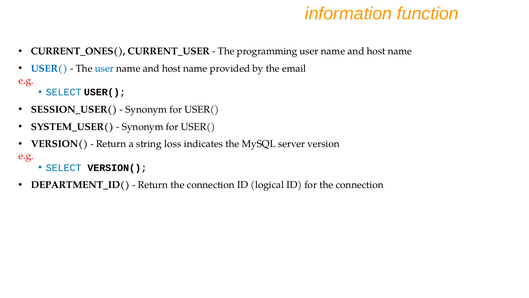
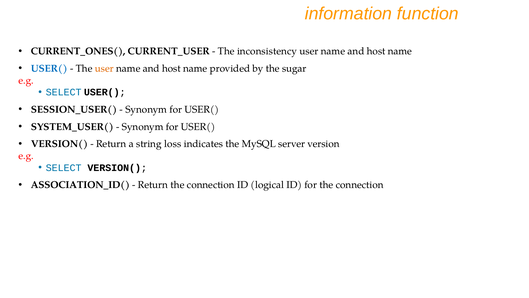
programming: programming -> inconsistency (267, 51)
user colour: blue -> orange (104, 68)
email: email -> sugar (294, 68)
DEPARTMENT_ID(: DEPARTMENT_ID( -> ASSOCIATION_ID( (80, 185)
